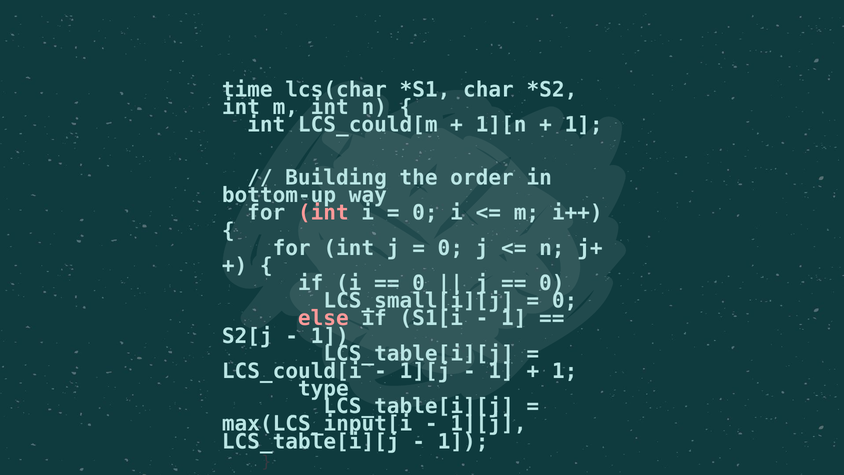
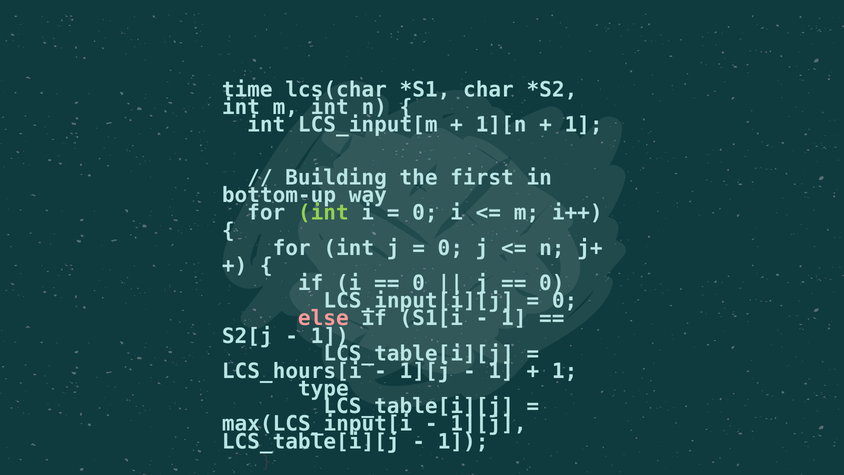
LCS_could[m: LCS_could[m -> LCS_input[m (368, 125)
order: order -> first (482, 178)
int colour: pink -> light green (323, 213)
LCS_small[i][j: LCS_small[i][j -> LCS_input[i][j (419, 301)
LCS_could[i: LCS_could[i -> LCS_hours[i (292, 371)
